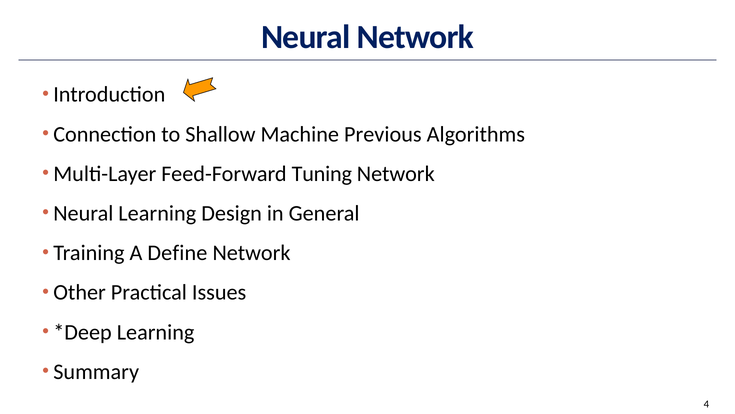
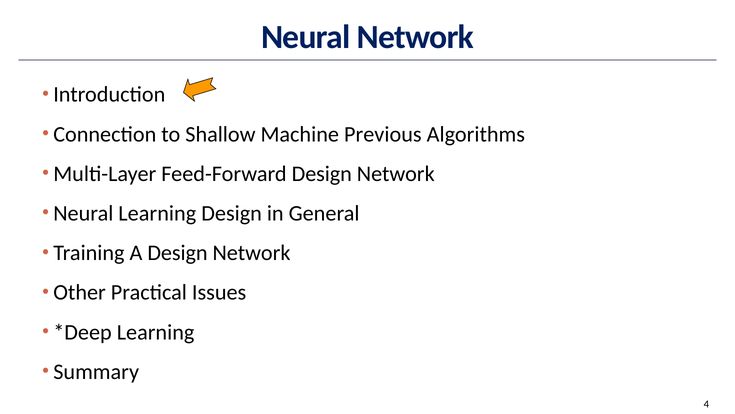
Feed-Forward Tuning: Tuning -> Design (322, 174)
A Define: Define -> Design (177, 253)
